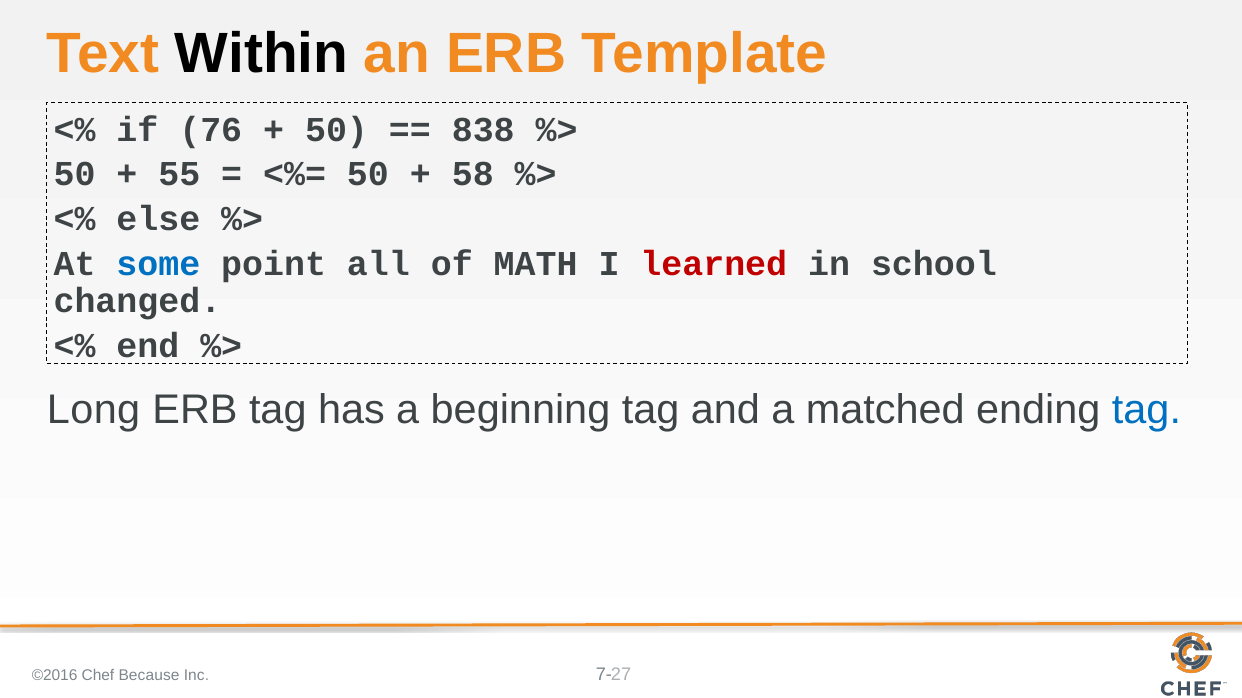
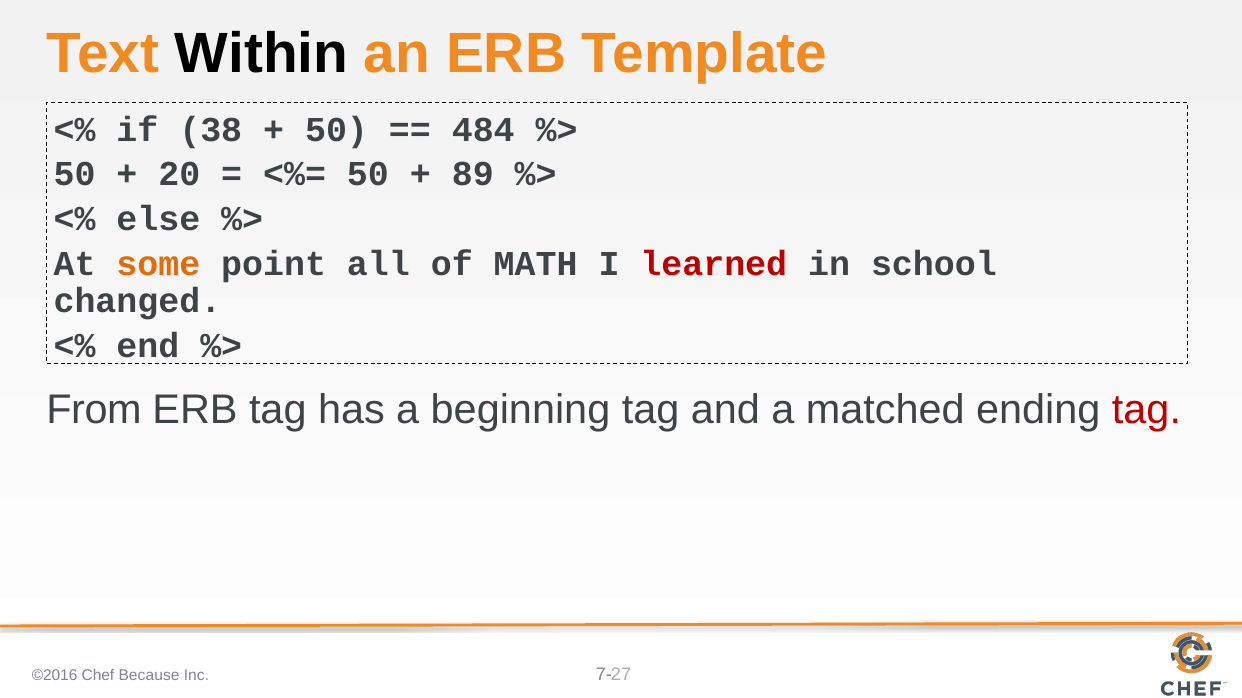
76: 76 -> 38 (211, 130)
838: 838 -> 484 (483, 130)
55: 55 -> 20 (179, 175)
58: 58 -> 89 (473, 175)
some colour: blue -> orange (158, 264)
Long: Long -> From (94, 410)
tag colour: blue -> red (1146, 410)
